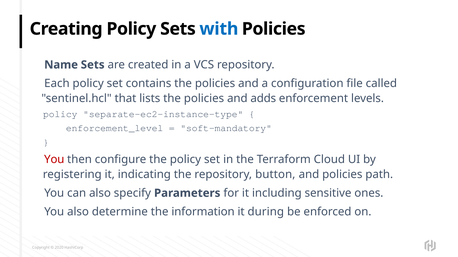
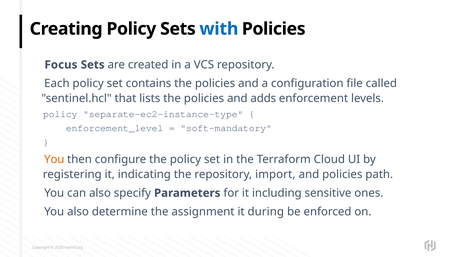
Name: Name -> Focus (61, 65)
You colour: red -> orange (54, 160)
button: button -> import (275, 175)
information: information -> assignment (203, 212)
